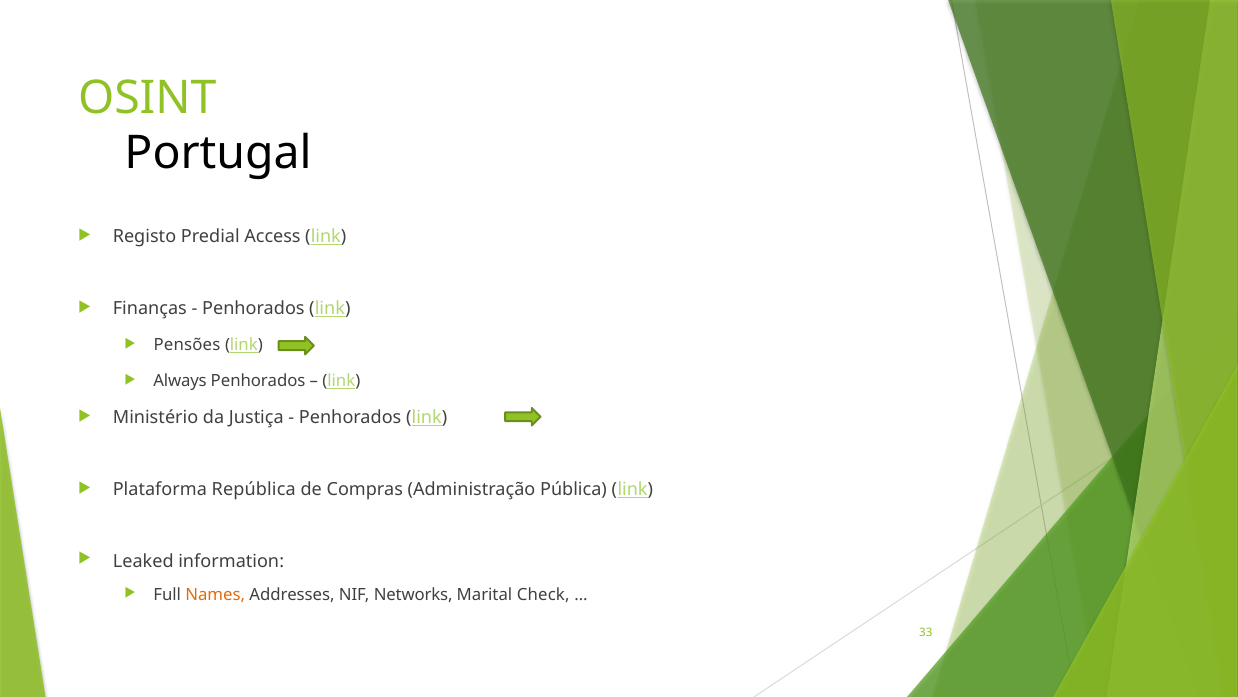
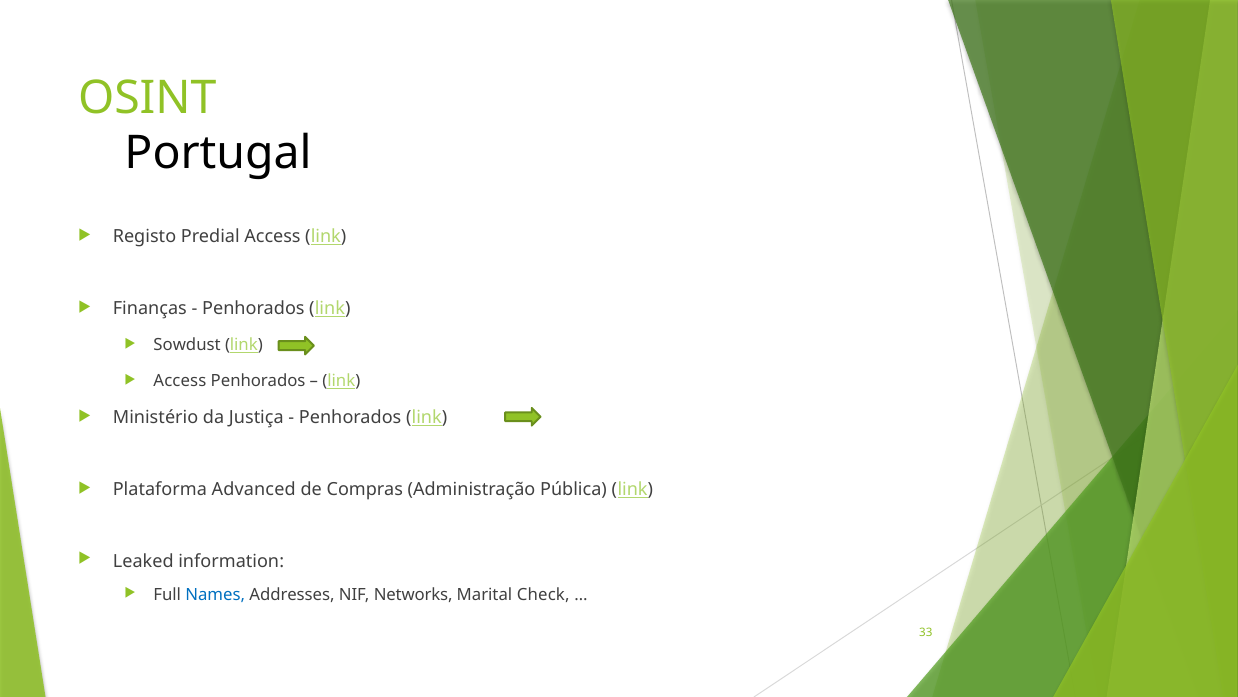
Pensões: Pensões -> Sowdust (187, 345)
Always: Always -> Access (180, 381)
República: República -> Advanced (254, 489)
Names colour: orange -> blue (215, 595)
